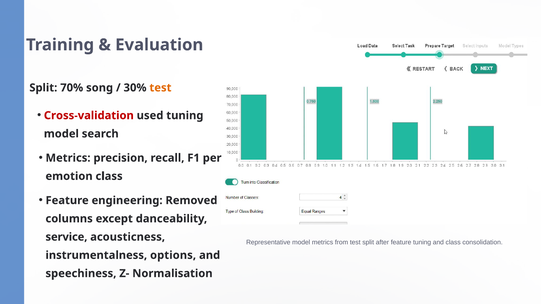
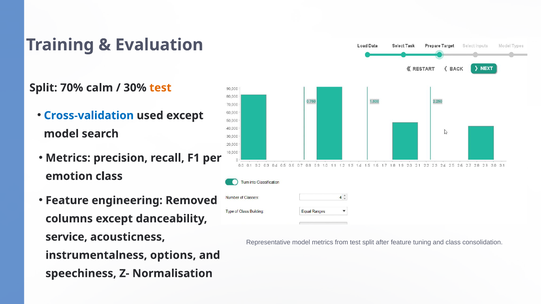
song: song -> calm (100, 88)
Cross-validation colour: red -> blue (89, 116)
used tuning: tuning -> except (185, 116)
